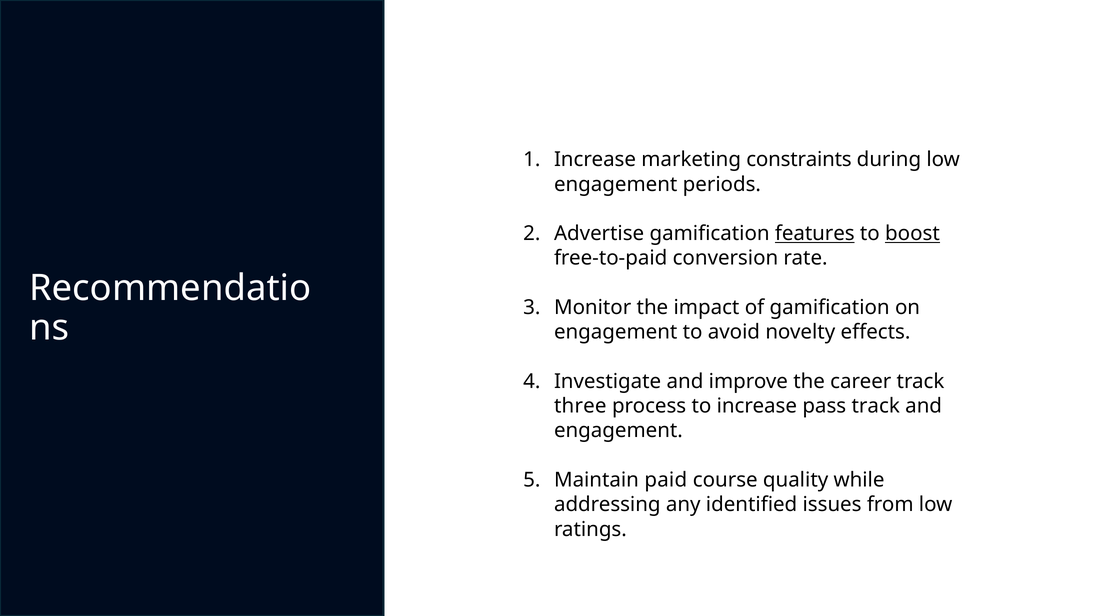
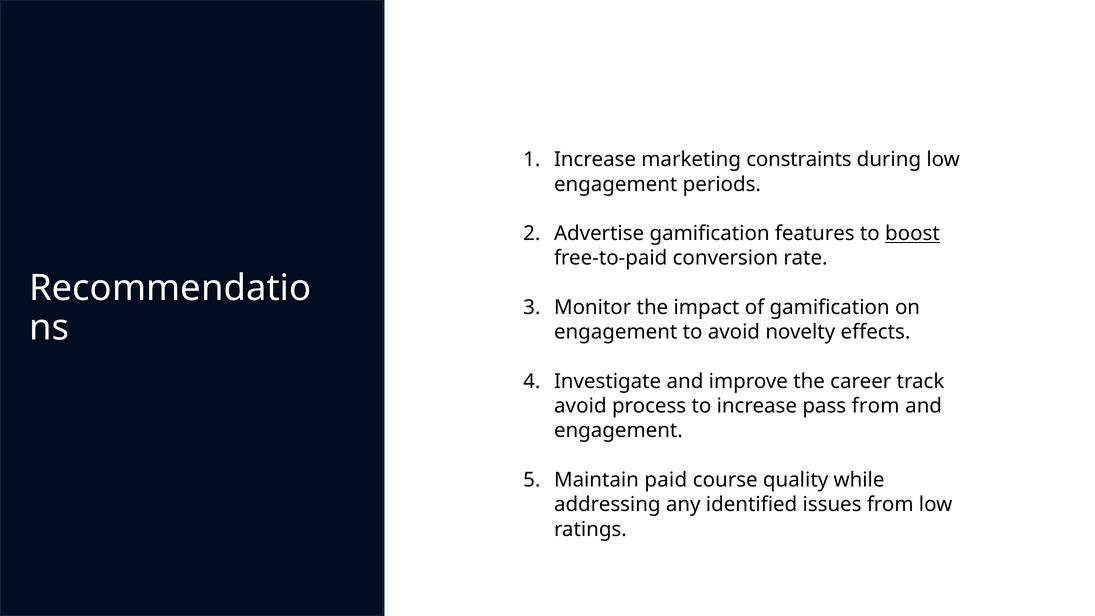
features underline: present -> none (815, 234)
three: three -> avoid (580, 406)
pass track: track -> from (876, 406)
